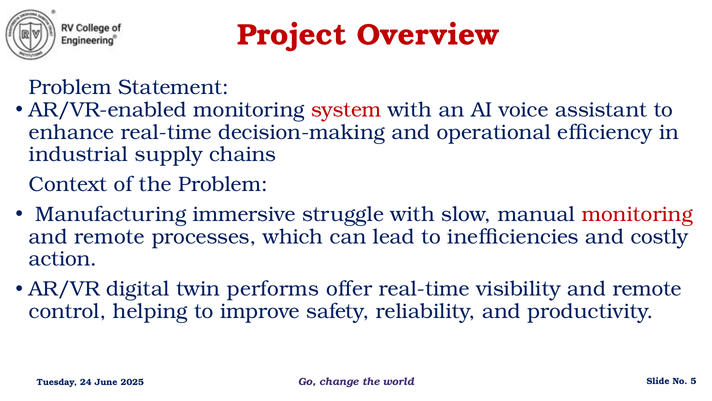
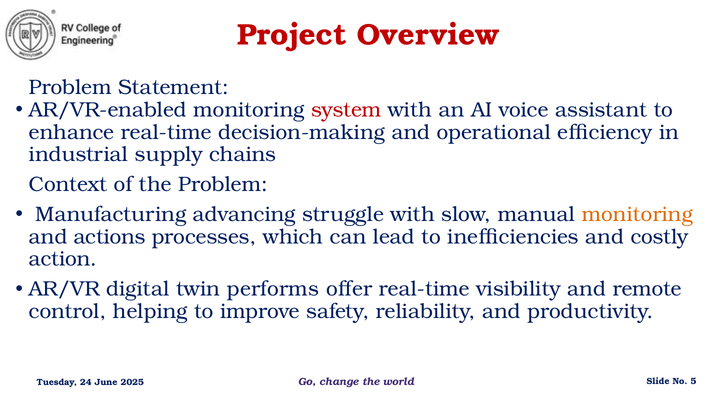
immersive: immersive -> advancing (244, 214)
monitoring colour: red -> orange (637, 214)
remote: remote -> actions (110, 236)
